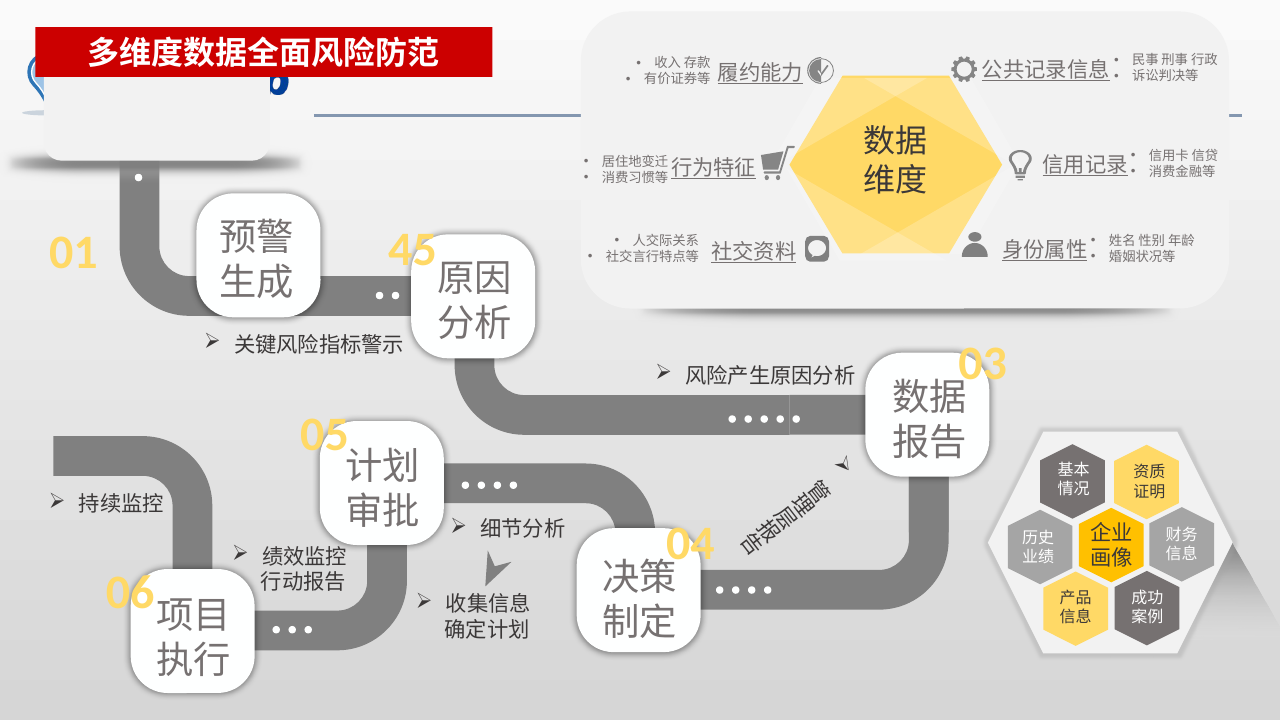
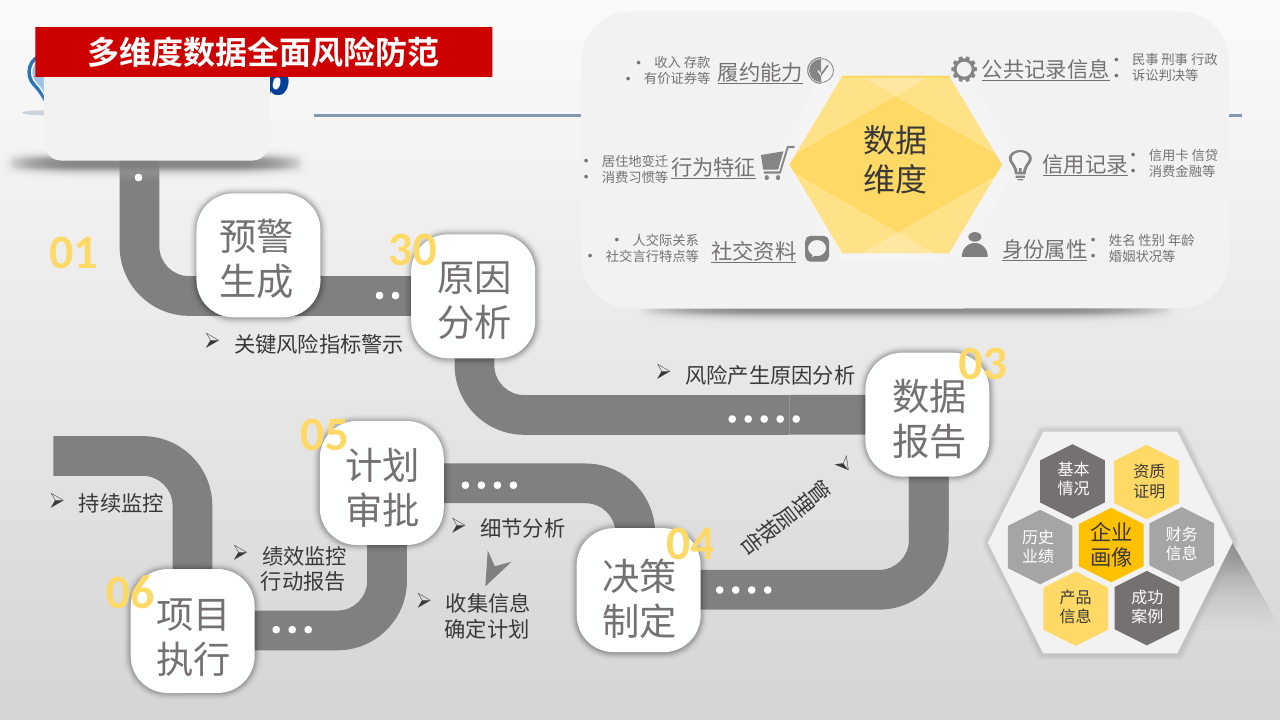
45: 45 -> 30 (413, 250)
